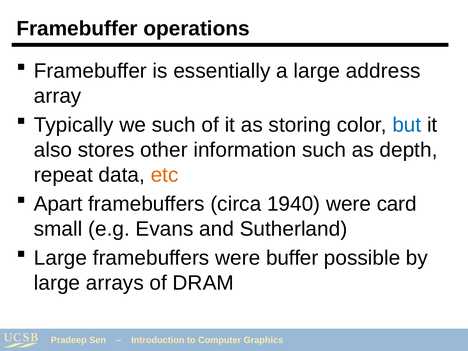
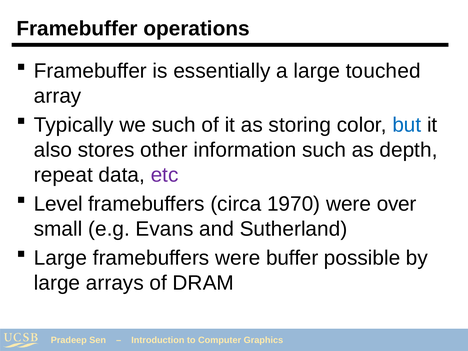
address: address -> touched (383, 71)
etc colour: orange -> purple (165, 175)
Apart: Apart -> Level (58, 204)
1940: 1940 -> 1970 (294, 204)
card: card -> over (397, 204)
